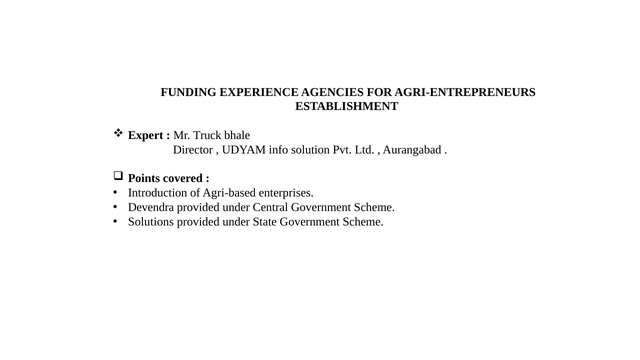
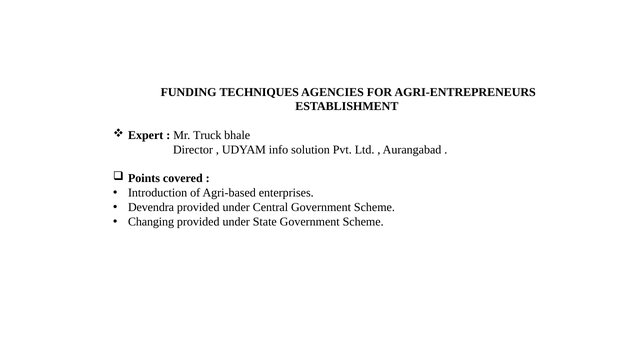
EXPERIENCE: EXPERIENCE -> TECHNIQUES (259, 92)
Solutions: Solutions -> Changing (151, 222)
